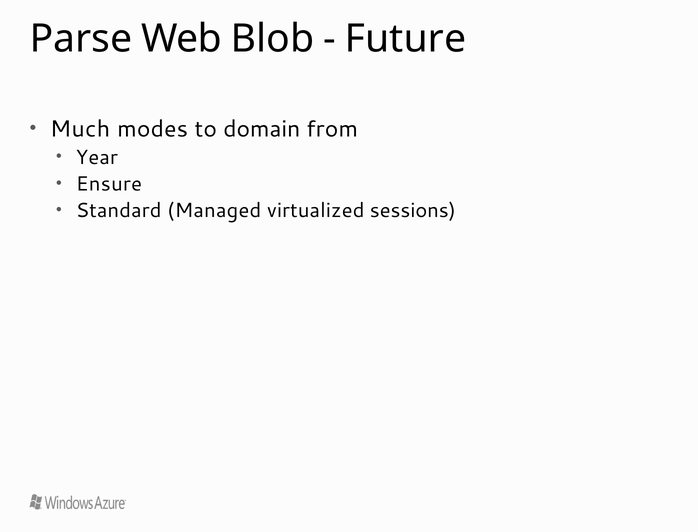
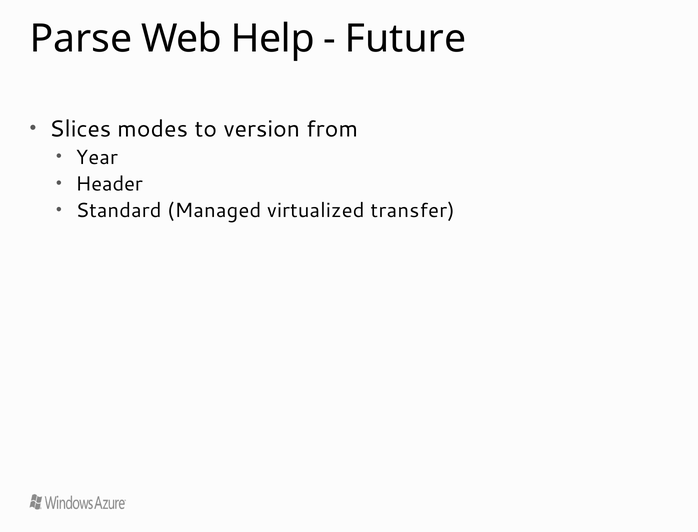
Blob: Blob -> Help (273, 39)
Much: Much -> Slices (80, 129)
domain: domain -> version (262, 129)
Ensure: Ensure -> Header (109, 184)
sessions: sessions -> transfer (413, 210)
